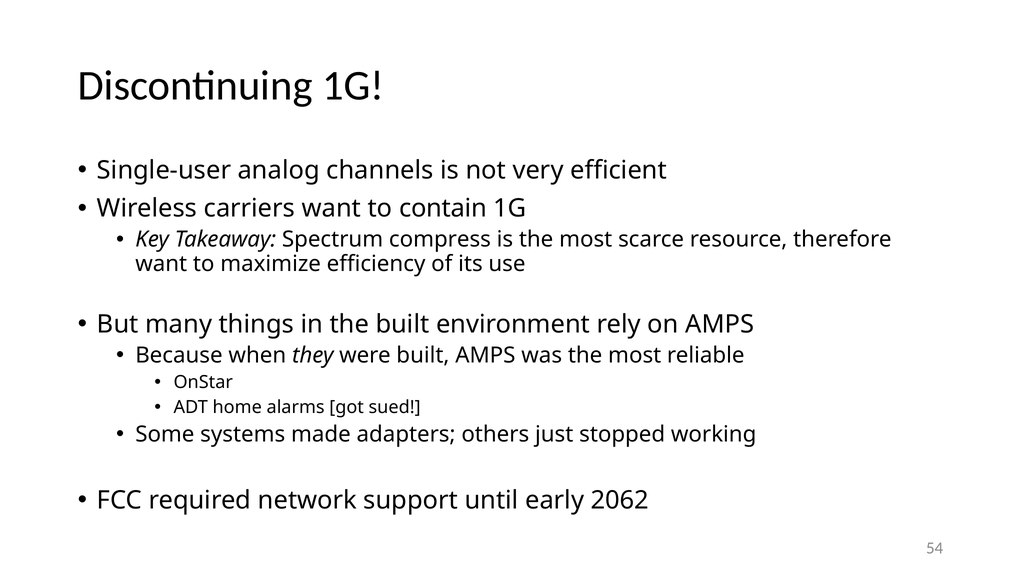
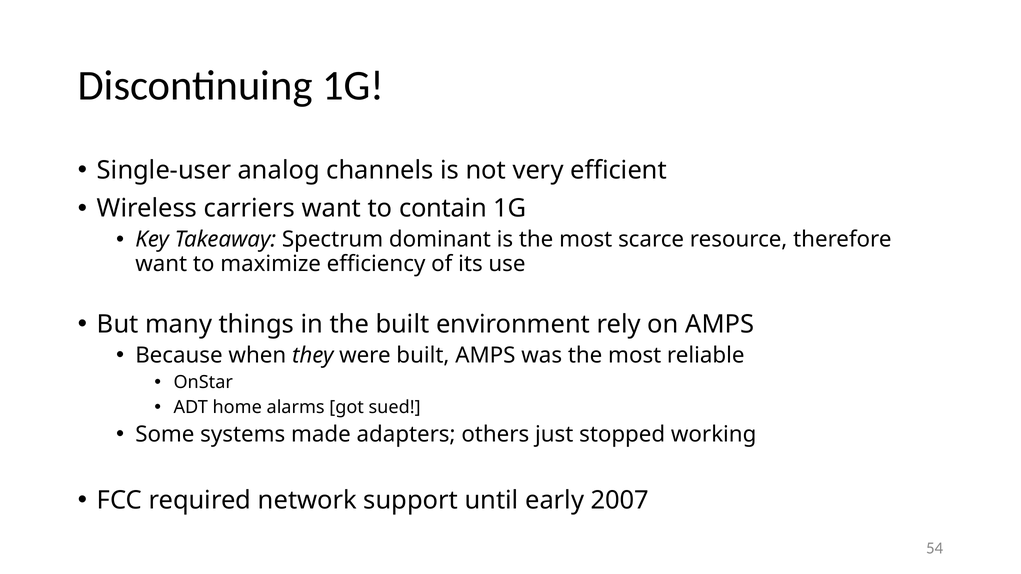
compress: compress -> dominant (440, 240)
2062: 2062 -> 2007 (620, 501)
